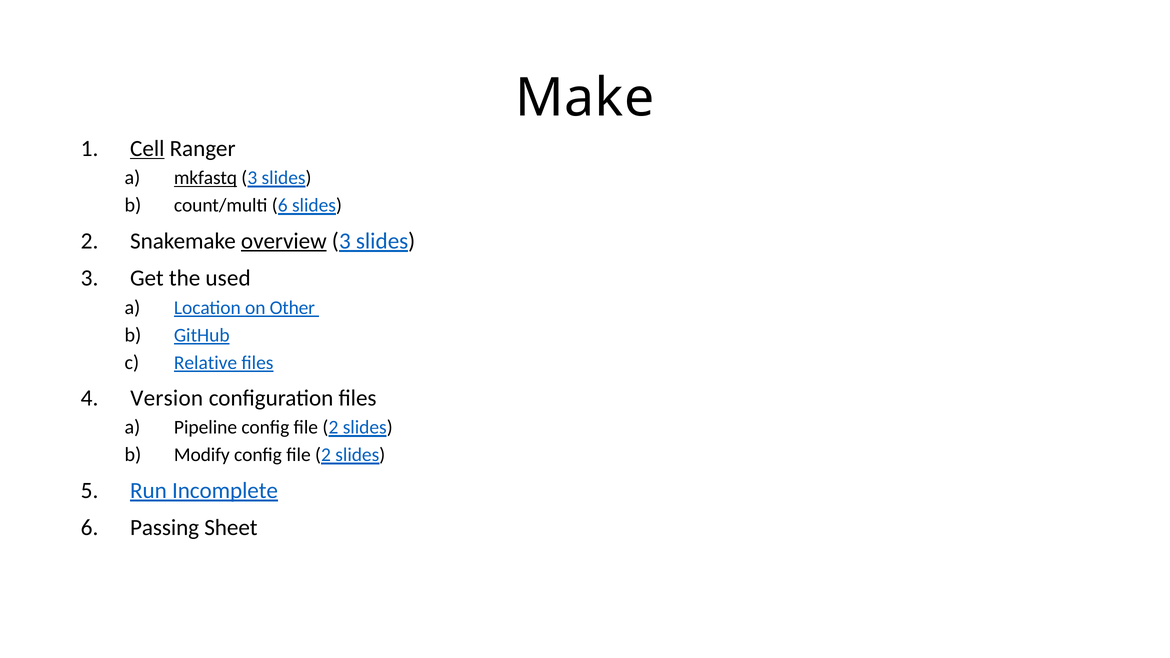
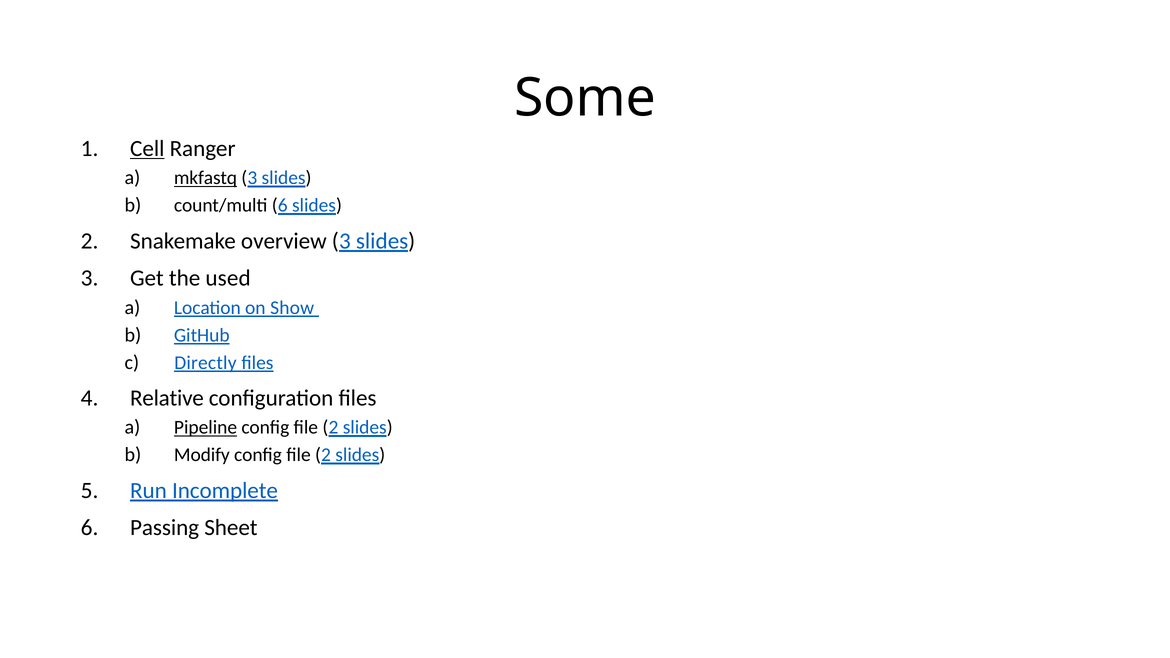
Make: Make -> Some (585, 98)
overview underline: present -> none (284, 241)
Other: Other -> Show (292, 308)
Relative: Relative -> Directly (205, 363)
Version: Version -> Relative (167, 398)
Pipeline underline: none -> present (206, 428)
